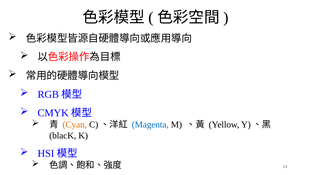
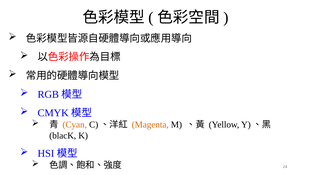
Magenta colour: blue -> orange (150, 125)
